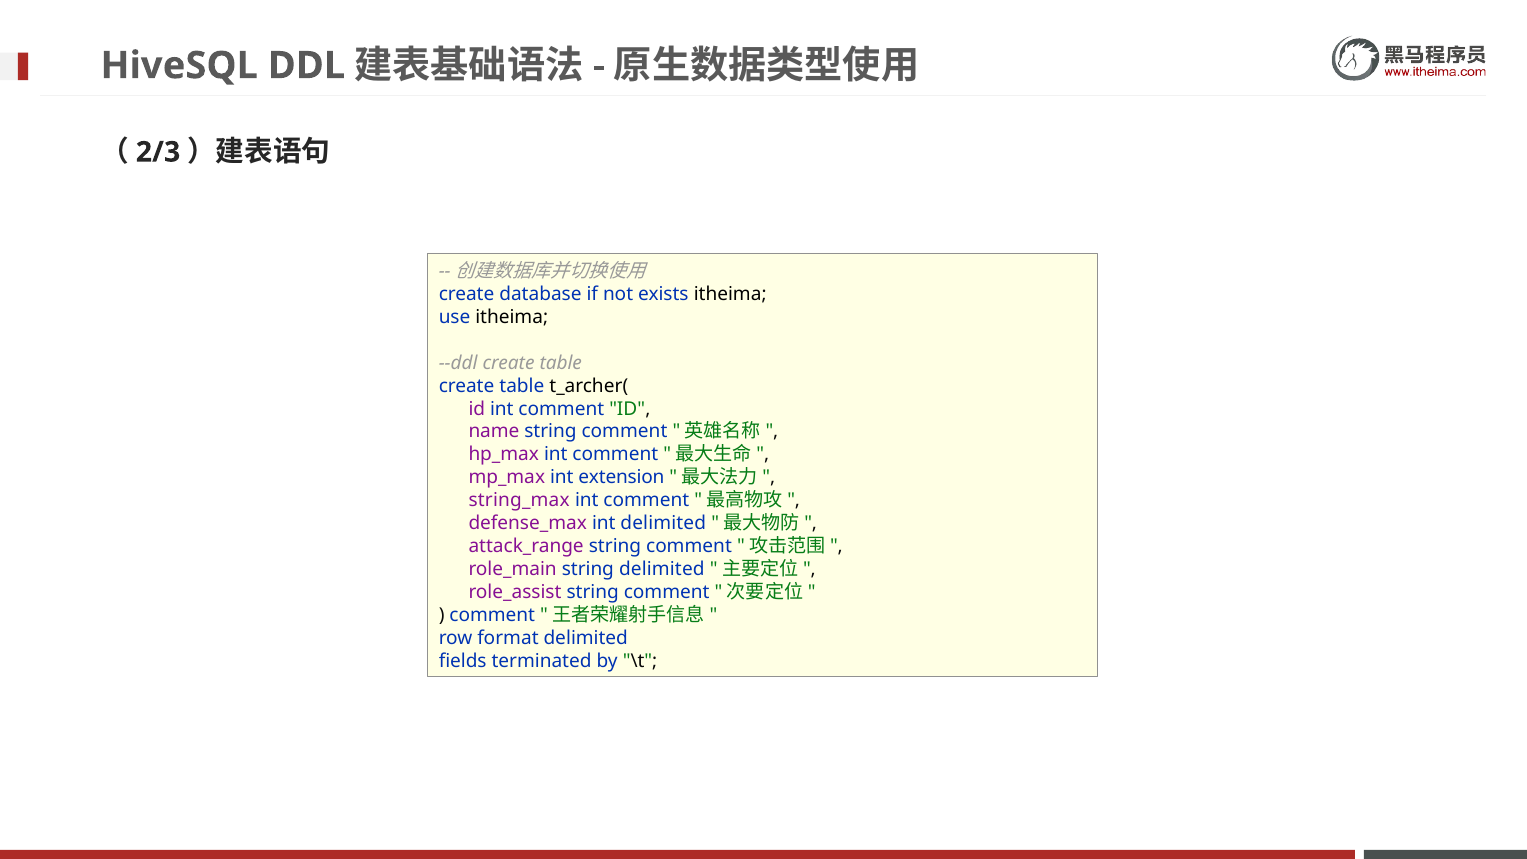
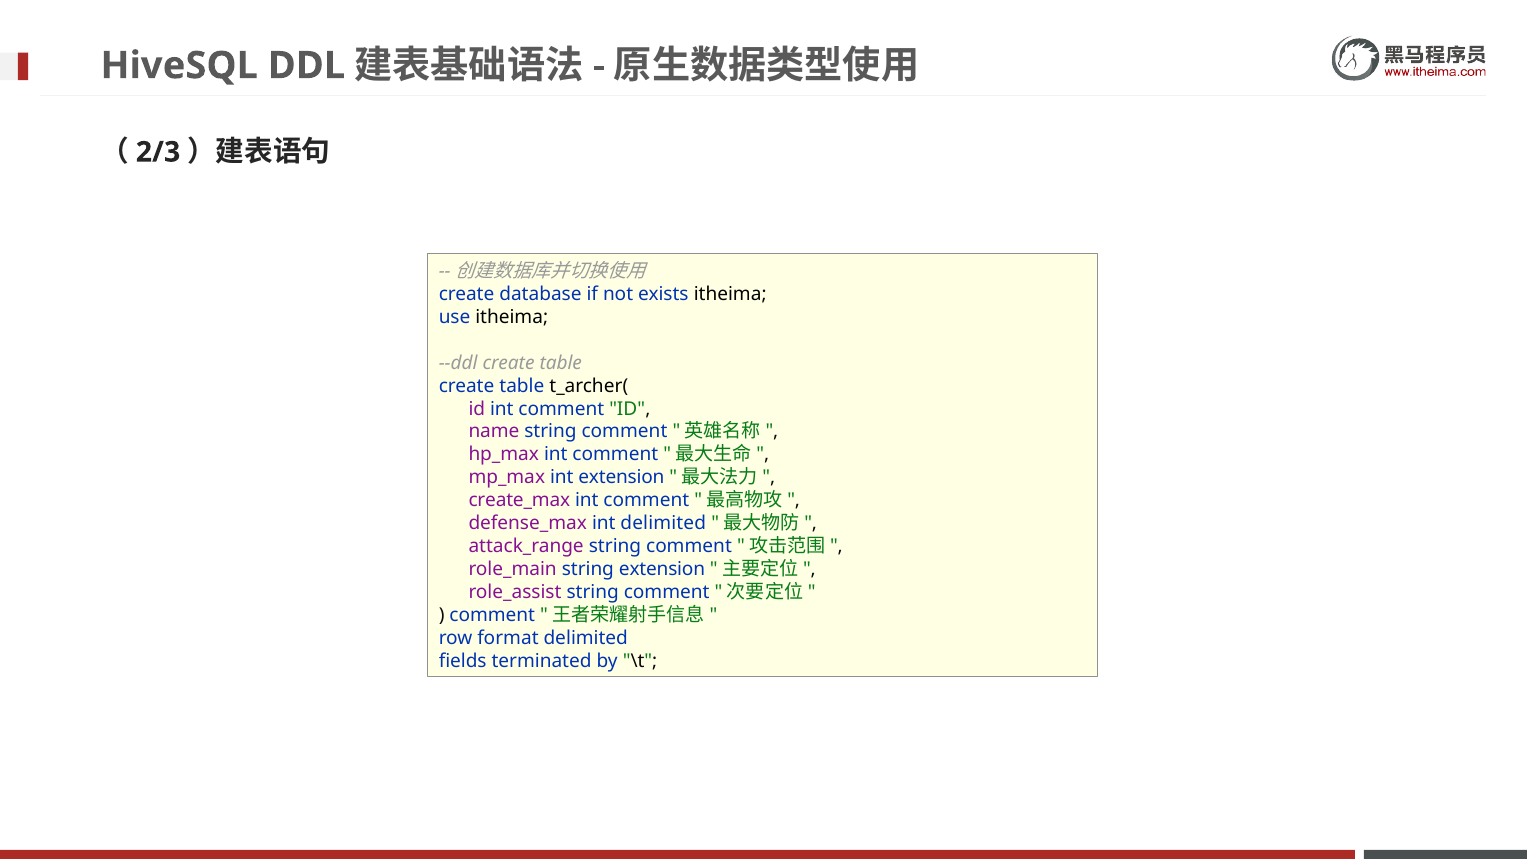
string_max: string_max -> create_max (519, 500)
string delimited: delimited -> extension (662, 569)
